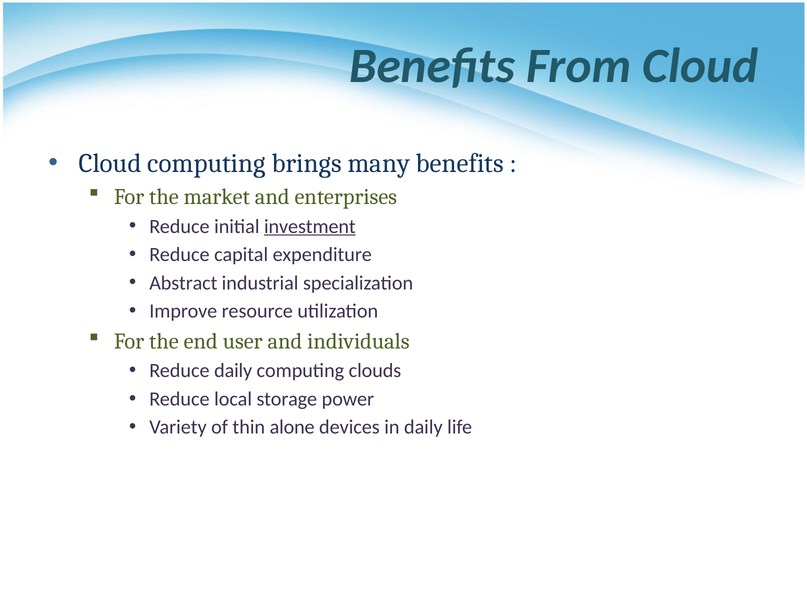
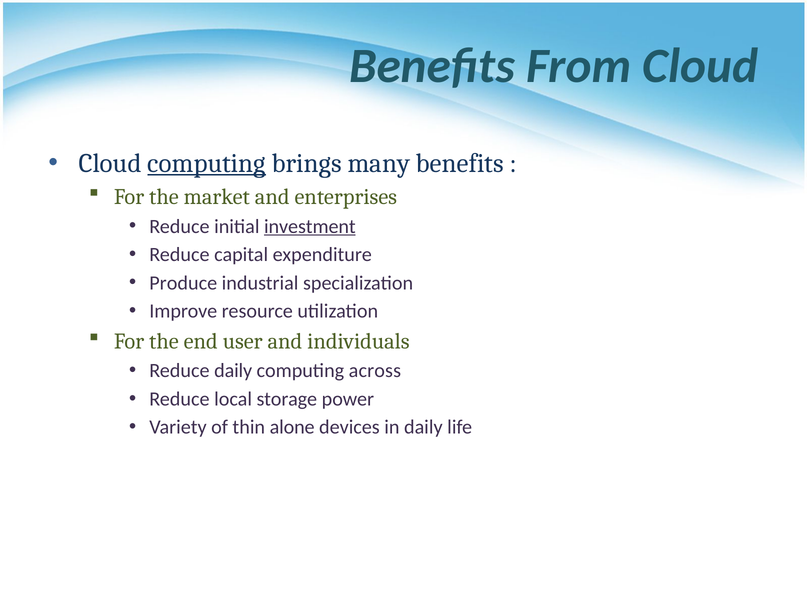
computing underline: none -> present (207, 163)
Abstract: Abstract -> Produce (183, 283)
clouds: clouds -> across (375, 371)
